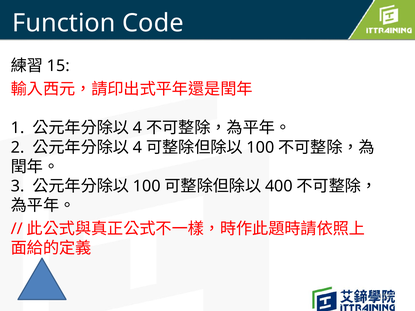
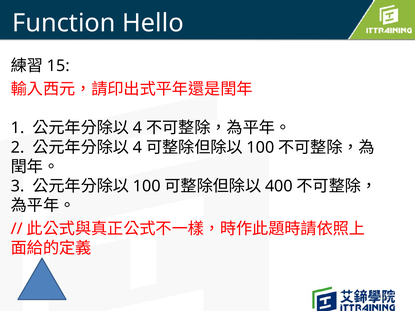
Code: Code -> Hello (153, 23)
